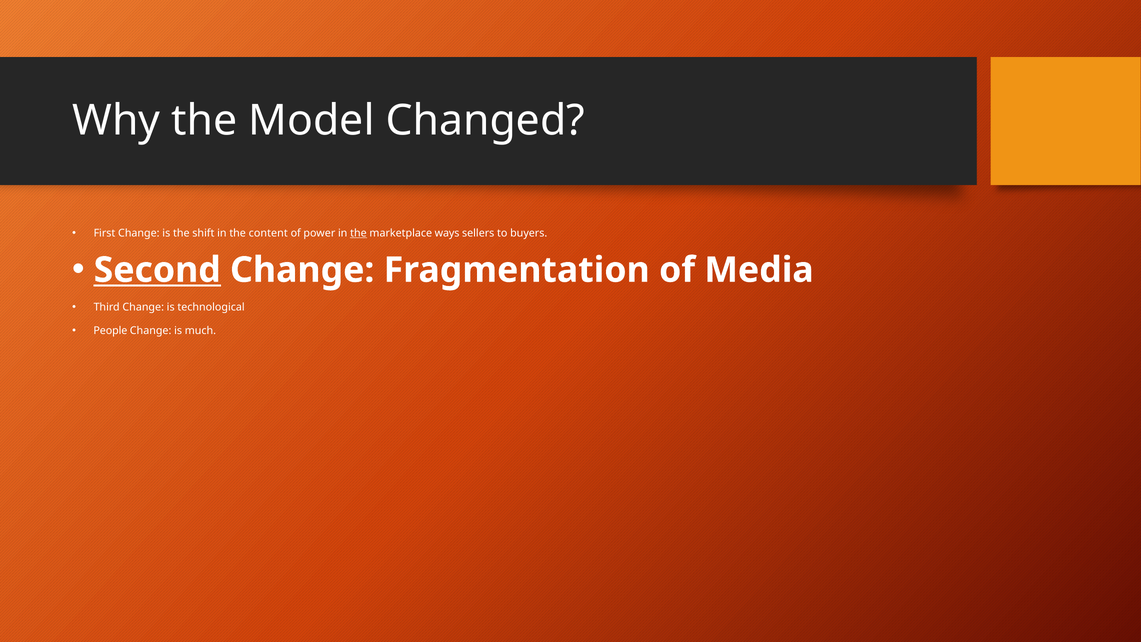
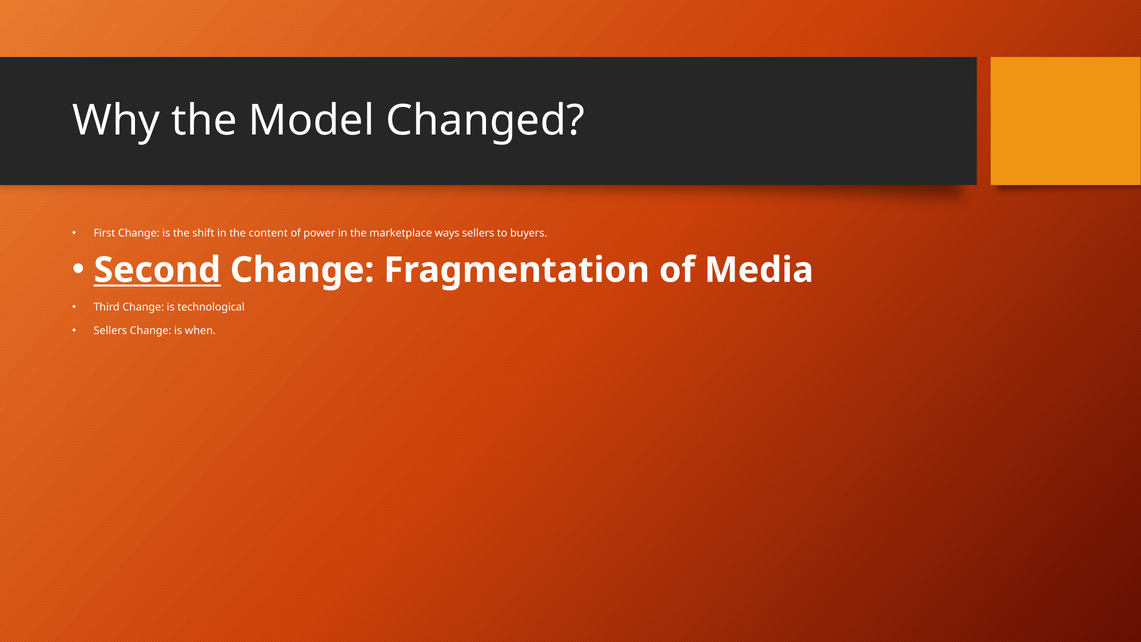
the underline: present -> none (358, 233)
People: People -> Sellers (110, 331)
much: much -> when (200, 331)
